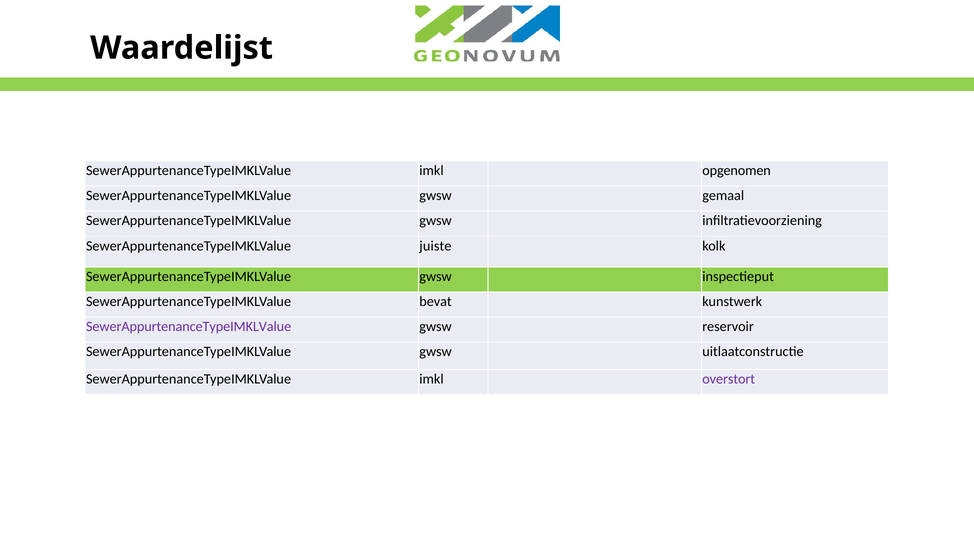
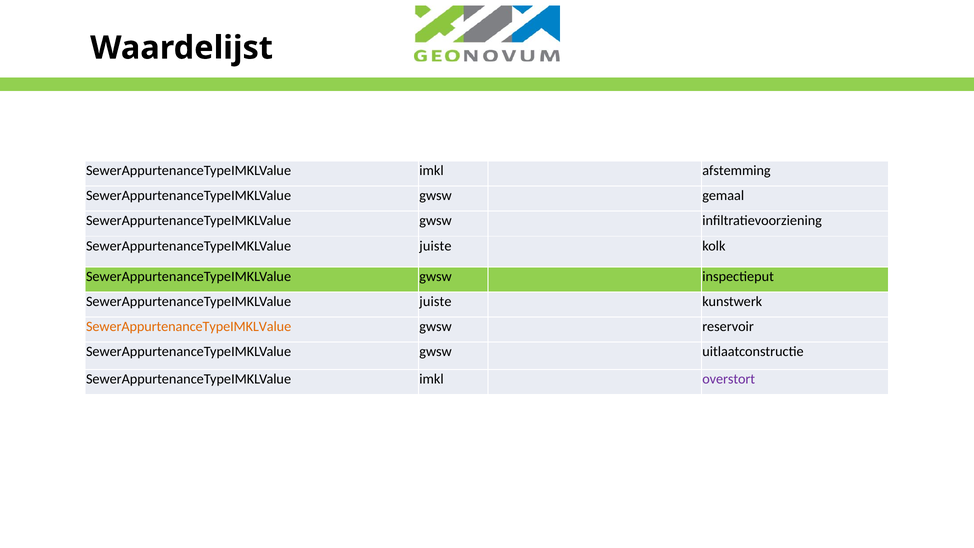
opgenomen: opgenomen -> afstemming (736, 170)
bevat: bevat -> juiste (435, 301)
SewerAppurtenanceTypeIMKLValue colour: purple -> orange (189, 327)
